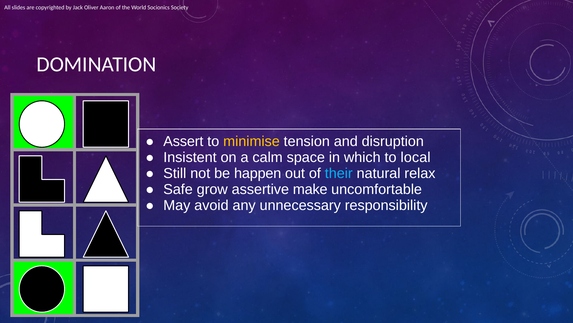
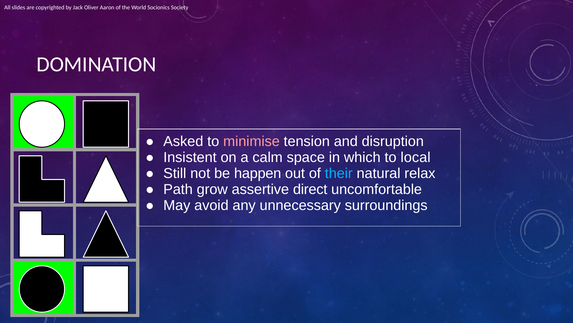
Assert: Assert -> Asked (183, 141)
minimise colour: yellow -> pink (252, 141)
Safe: Safe -> Path (178, 189)
make: make -> direct (310, 189)
responsibility: responsibility -> surroundings (386, 205)
